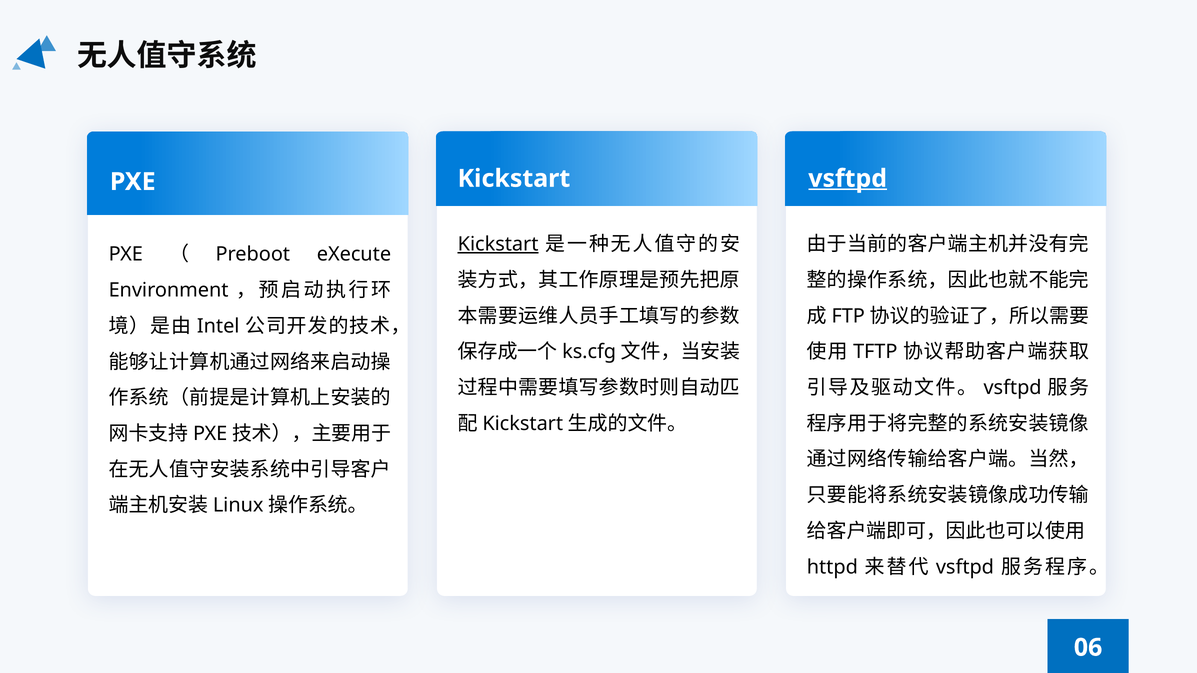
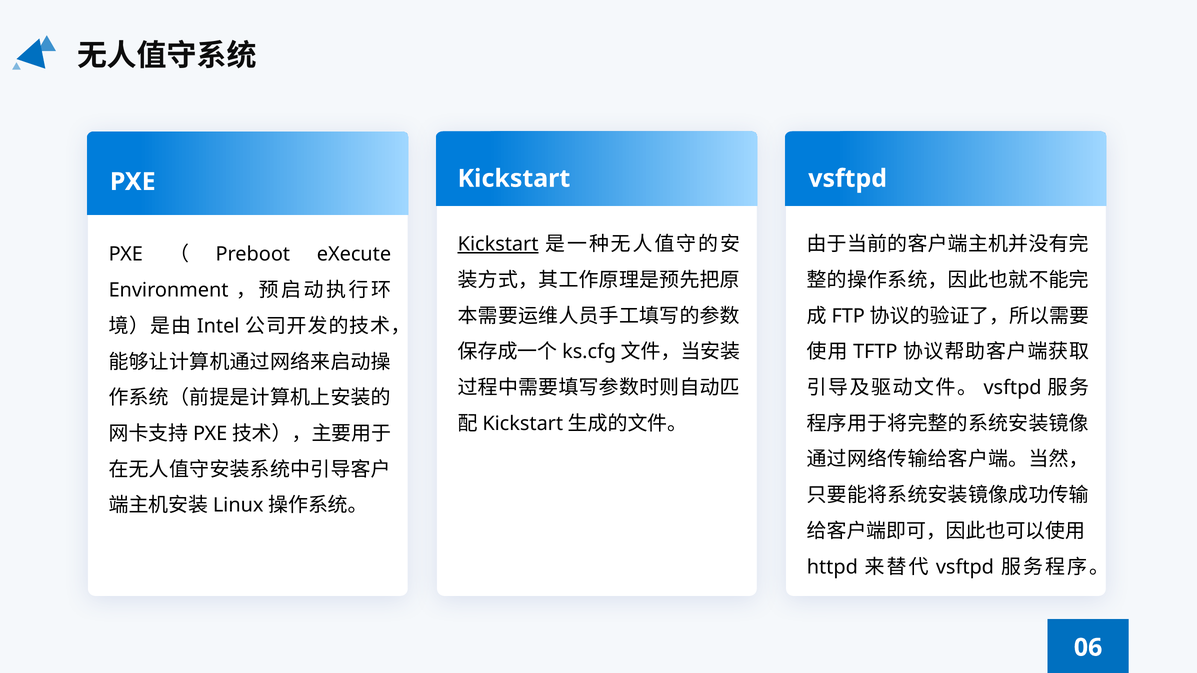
vsftpd underline: present -> none (848, 179)
